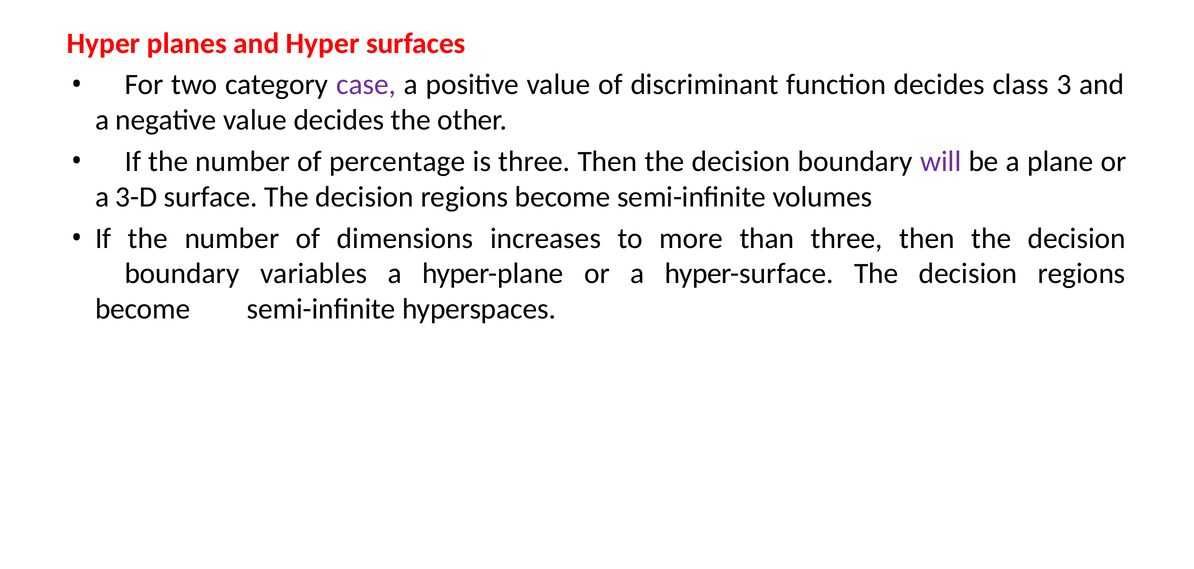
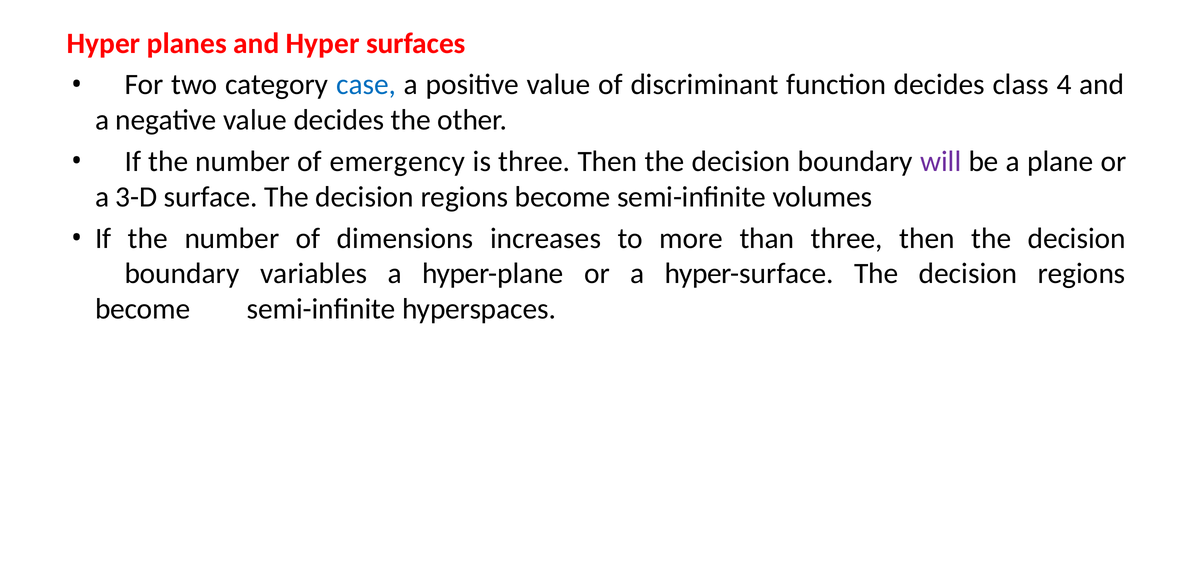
case colour: purple -> blue (366, 85)
3: 3 -> 4 (1064, 85)
percentage: percentage -> emergency (397, 161)
